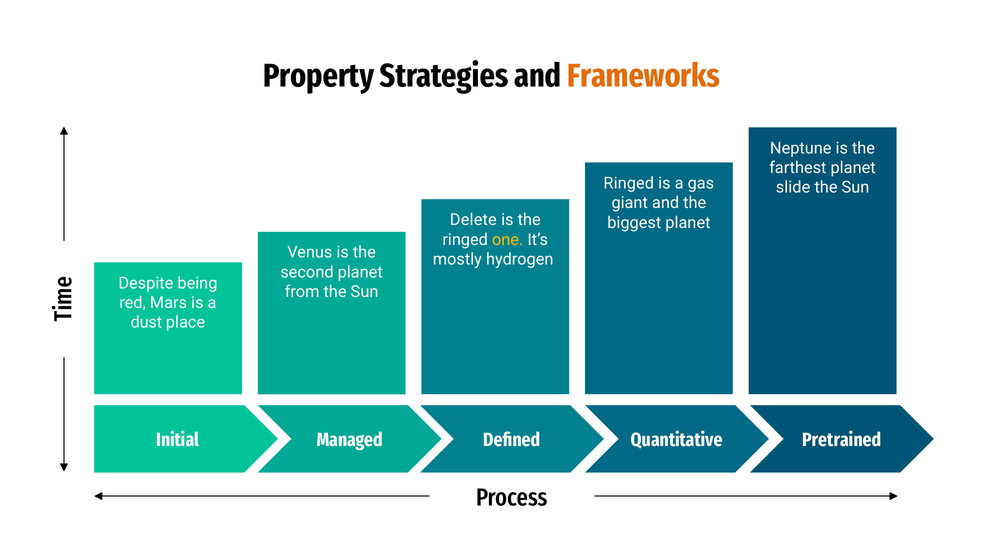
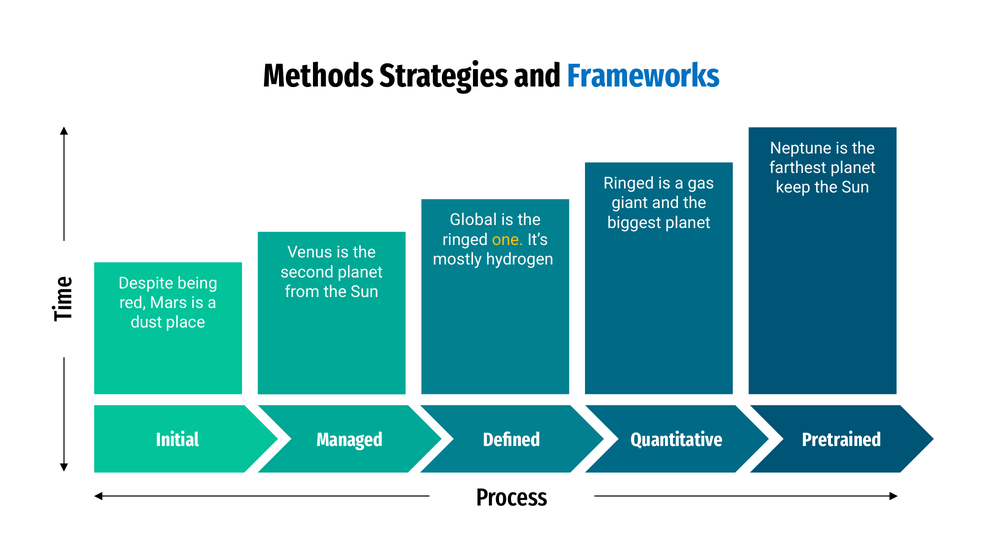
Property: Property -> Methods (318, 76)
Frameworks colour: orange -> blue (644, 76)
slide: slide -> keep (793, 187)
Delete: Delete -> Global (473, 220)
